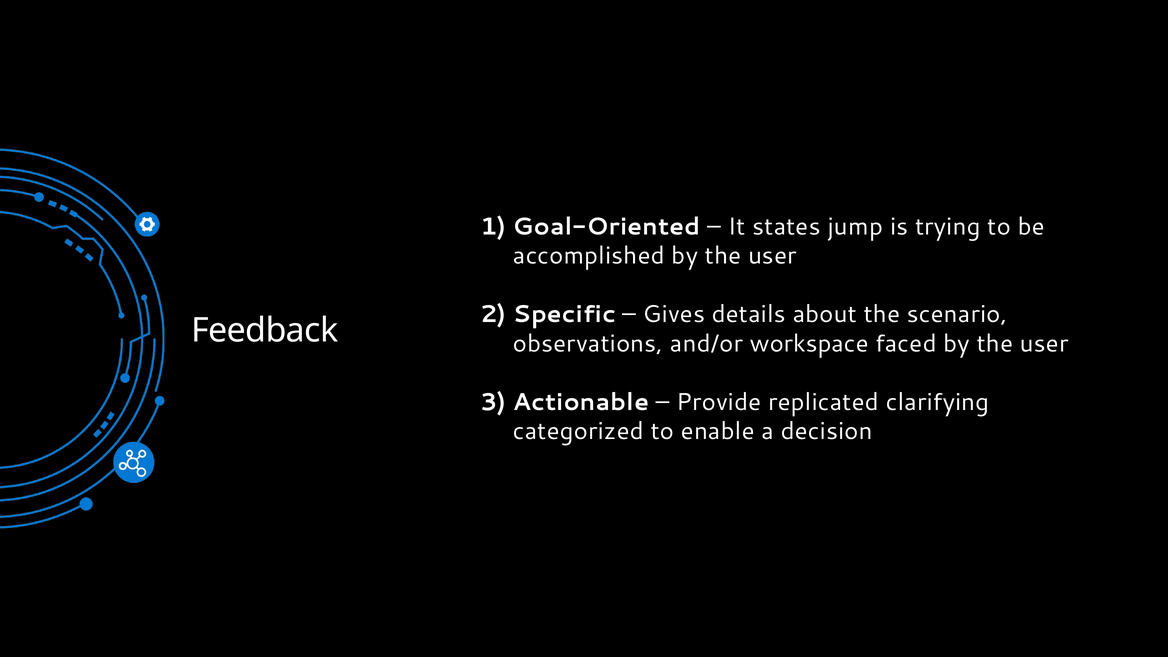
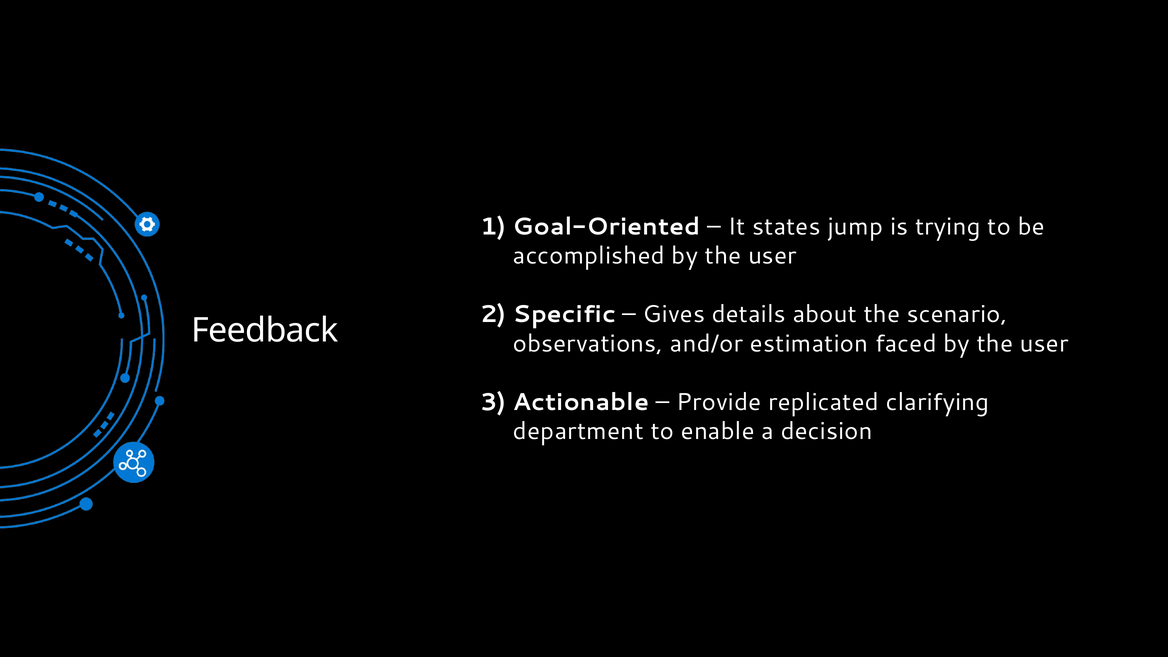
workspace: workspace -> estimation (809, 344)
categorized: categorized -> department (578, 431)
